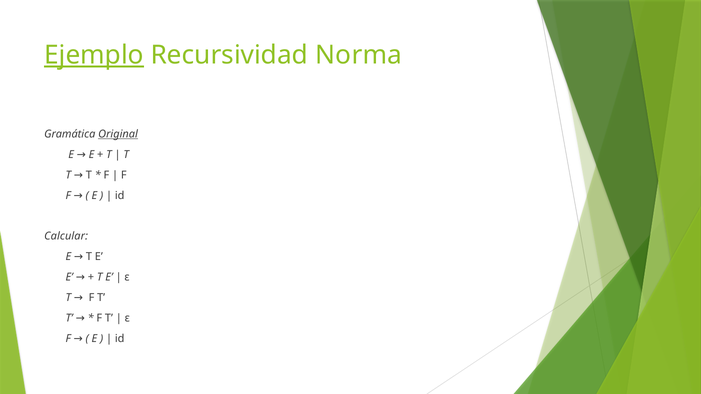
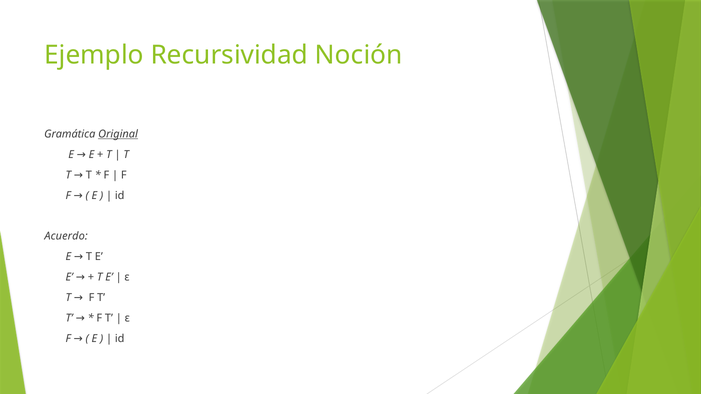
Ejemplo underline: present -> none (94, 55)
Norma: Norma -> Noción (359, 55)
Calcular: Calcular -> Acuerdo (66, 236)
